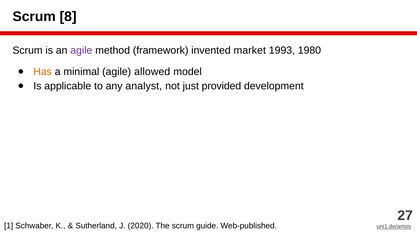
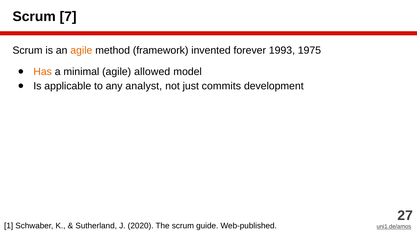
8: 8 -> 7 (68, 17)
agile colour: purple -> orange (81, 51)
market: market -> forever (250, 51)
1980: 1980 -> 1975 (309, 51)
provided: provided -> commits (221, 86)
